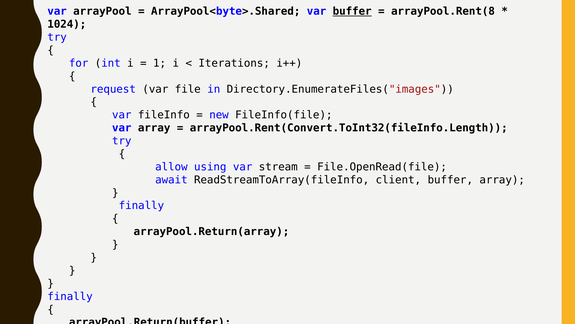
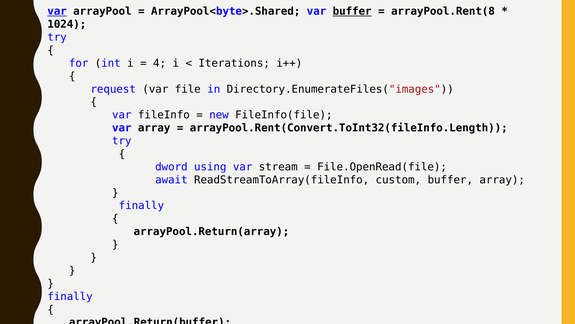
var underline: none -> present (57, 11)
1: 1 -> 4 (160, 63)
allow: allow -> dword (171, 167)
client: client -> custom (398, 180)
